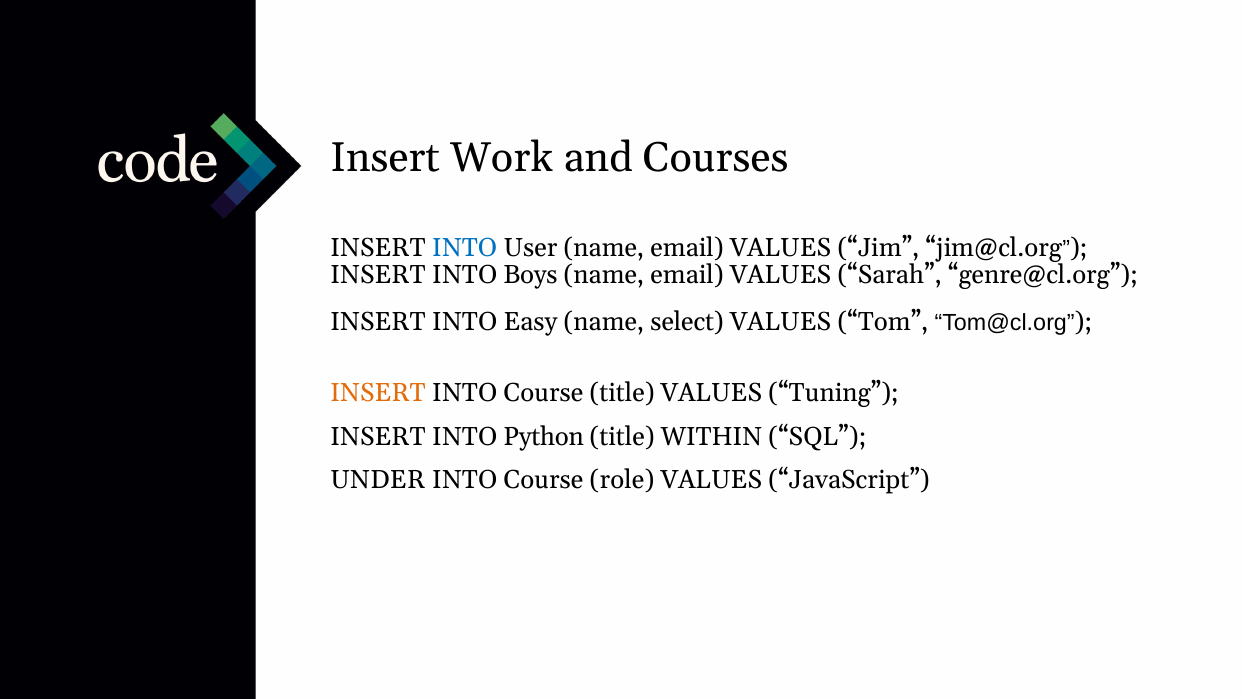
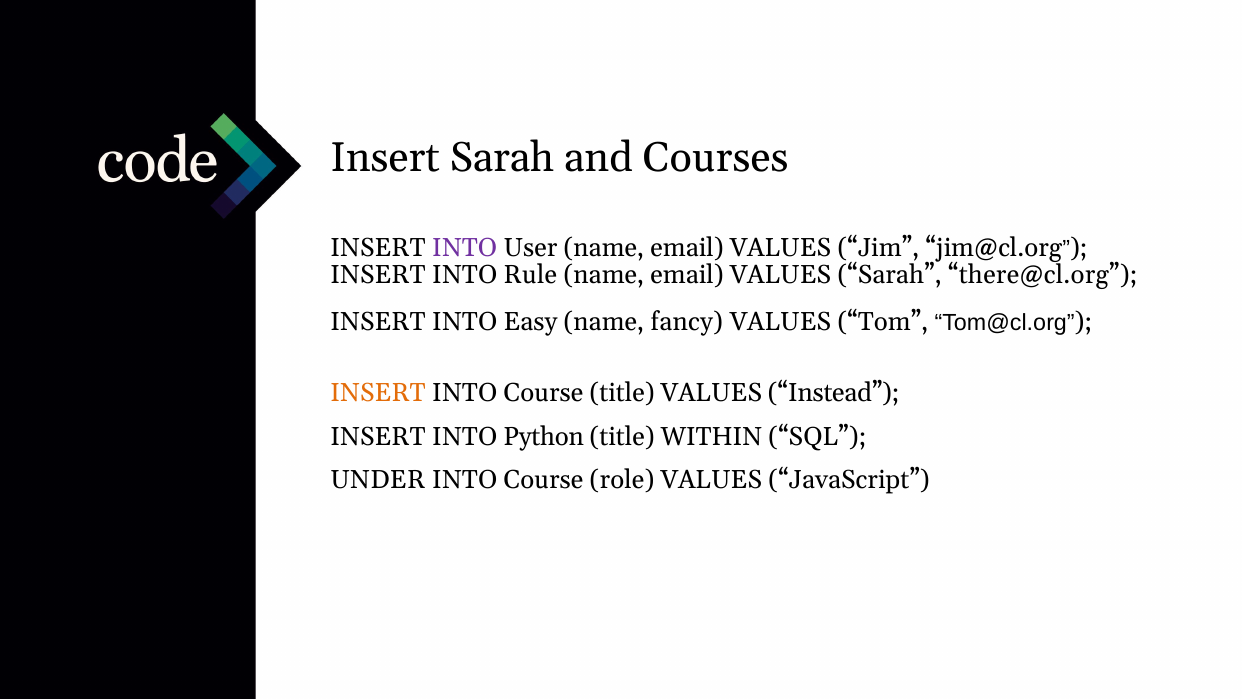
Insert Work: Work -> Sarah (502, 158)
INTO colour: blue -> purple (465, 248)
Boys: Boys -> Rule (530, 275)
genre@cl.org: genre@cl.org -> there@cl.org (1043, 275)
select: select -> fancy (687, 322)
Tuning: Tuning -> Instead (834, 393)
